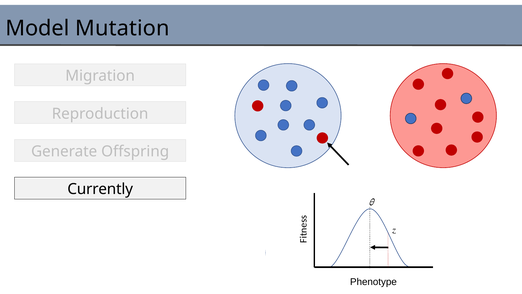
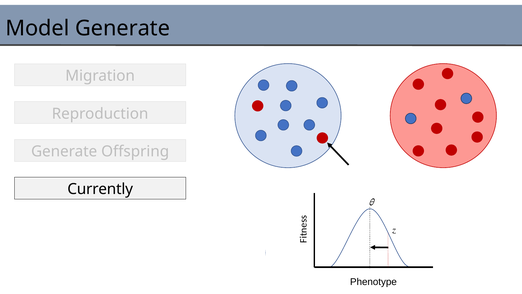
Model Mutation: Mutation -> Generate (123, 28)
